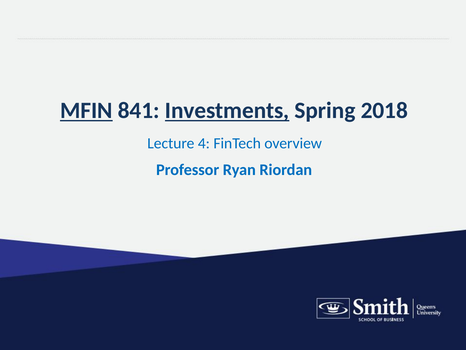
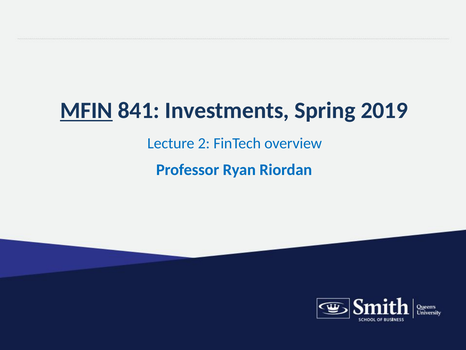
Investments underline: present -> none (227, 110)
2018: 2018 -> 2019 (384, 110)
4: 4 -> 2 (204, 143)
